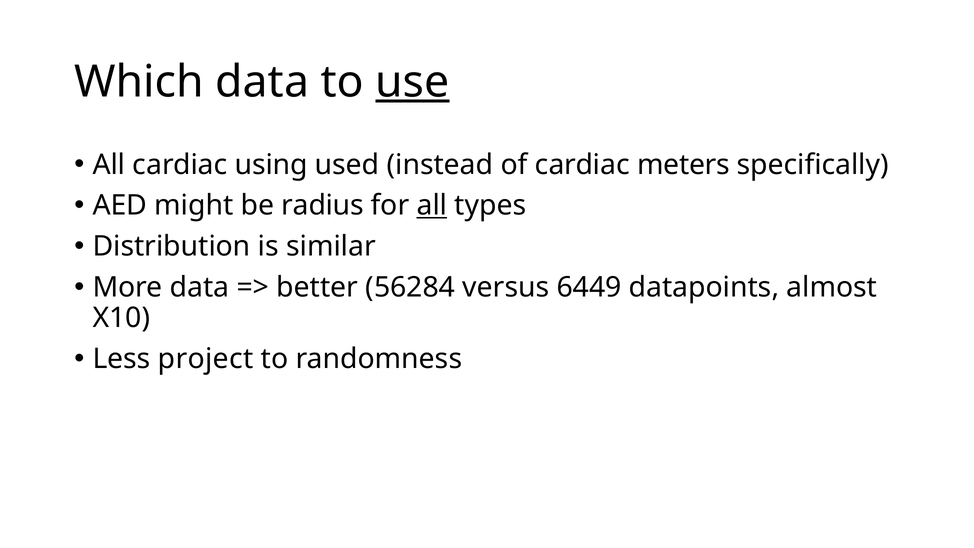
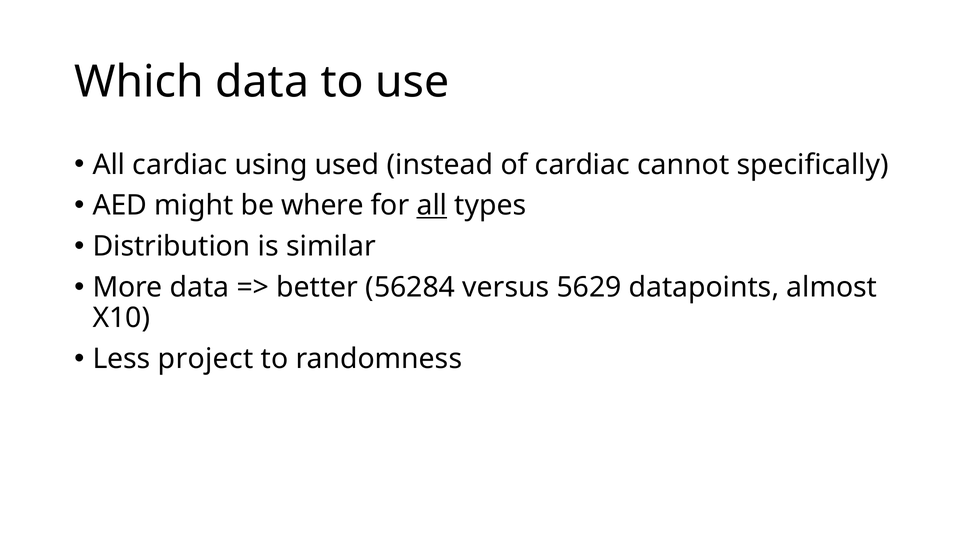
use underline: present -> none (412, 82)
meters: meters -> cannot (683, 165)
radius: radius -> where (323, 206)
6449: 6449 -> 5629 (589, 287)
